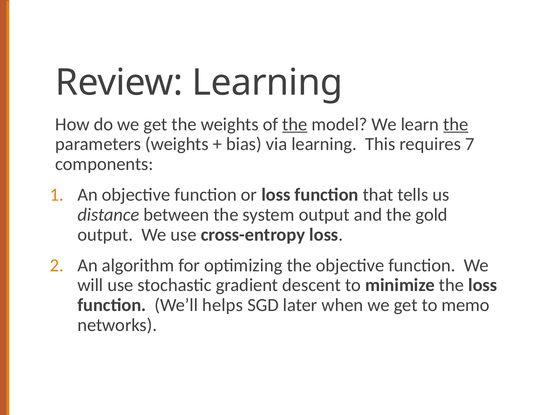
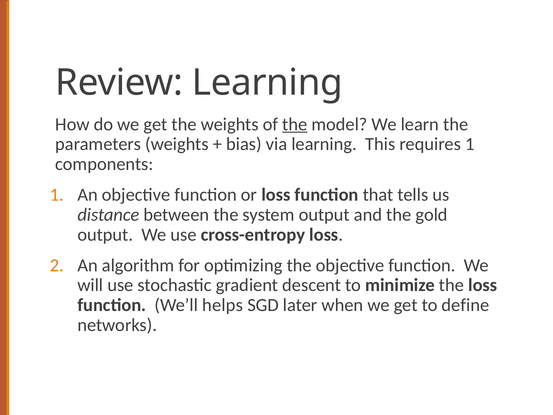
the underline: present -> none (456, 124)
requires 7: 7 -> 1 (470, 144)
memo: memo -> define (465, 305)
